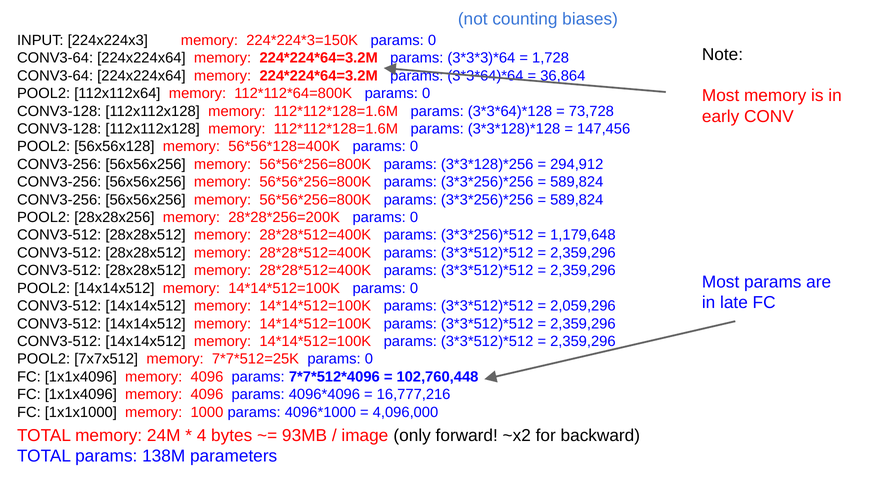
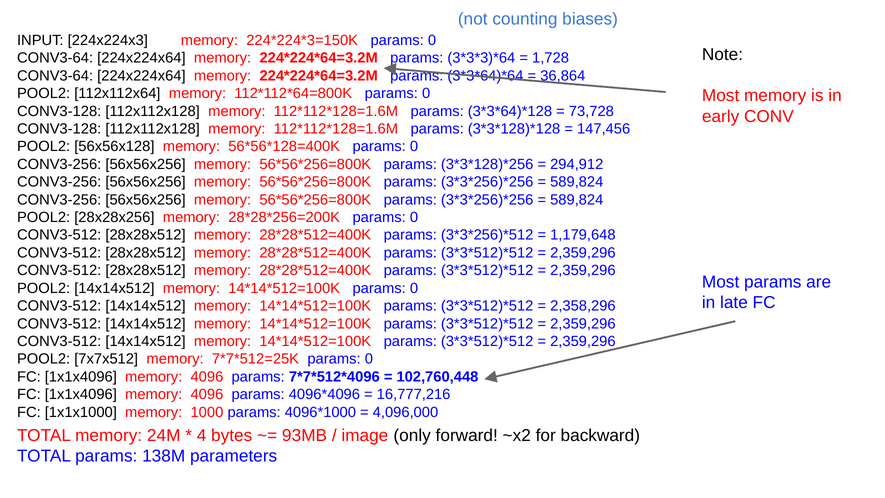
2,059,296: 2,059,296 -> 2,358,296 (583, 306)
